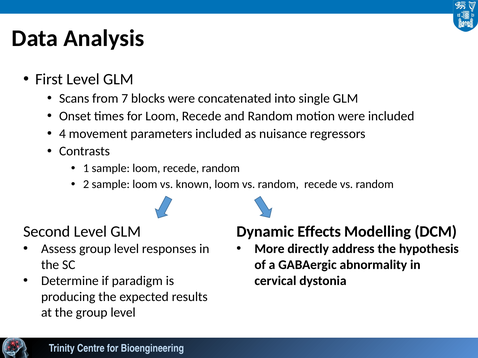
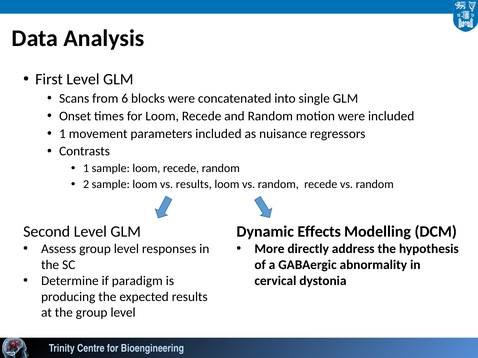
7: 7 -> 6 (125, 99)
4: 4 -> 1 (62, 134)
vs known: known -> results (194, 185)
